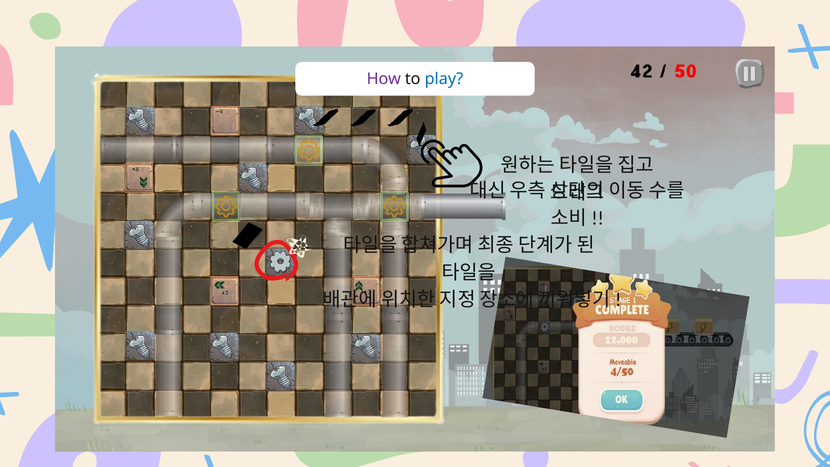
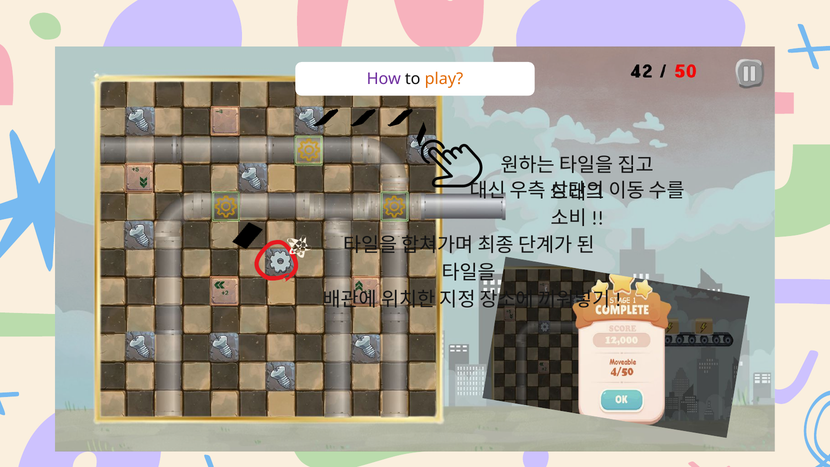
play colour: blue -> orange (444, 79)
